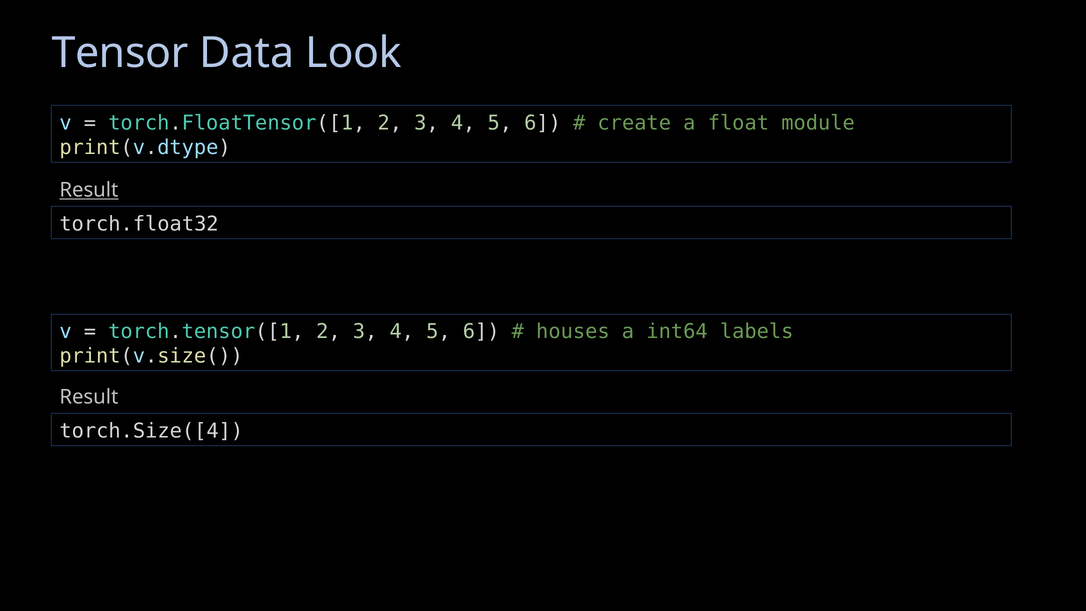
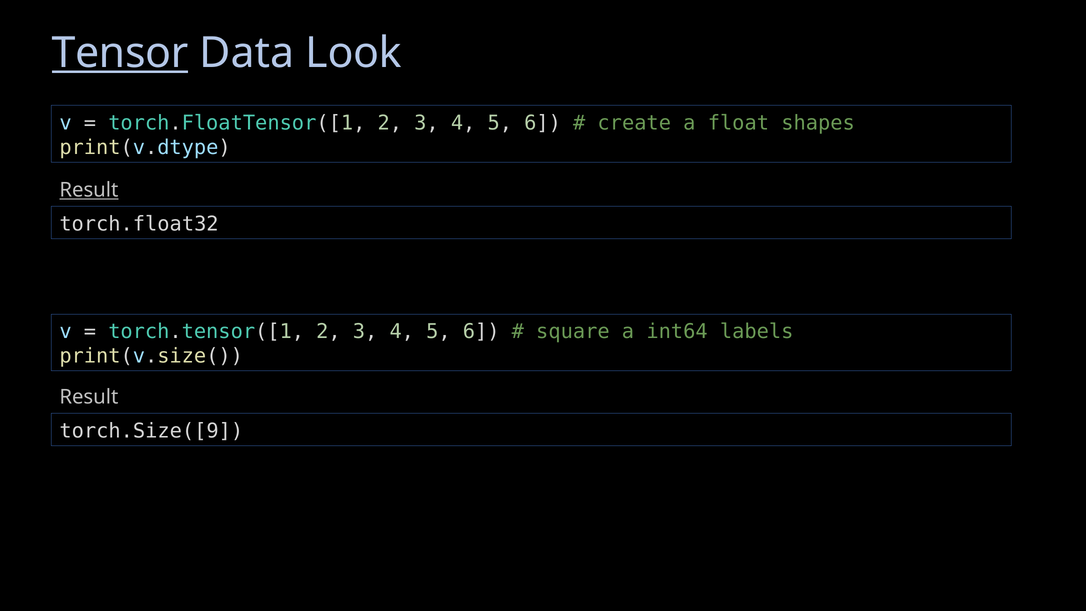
Tensor underline: none -> present (120, 53)
module: module -> shapes (818, 123)
houses: houses -> square (573, 332)
torch.Size([4: torch.Size([4 -> torch.Size([9 (151, 431)
